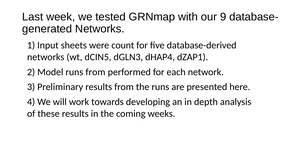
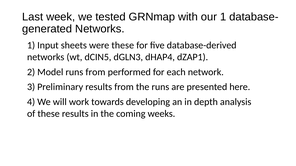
our 9: 9 -> 1 (223, 17)
were count: count -> these (123, 45)
